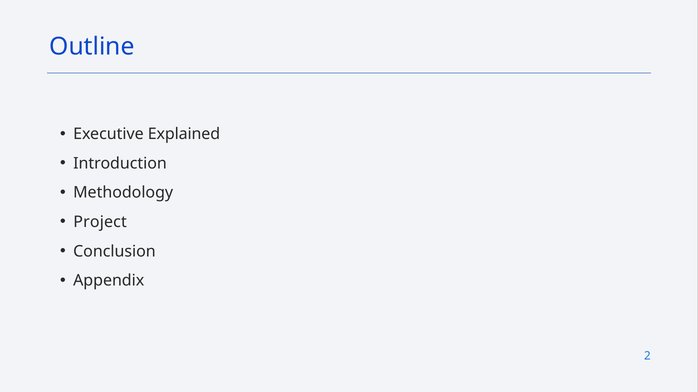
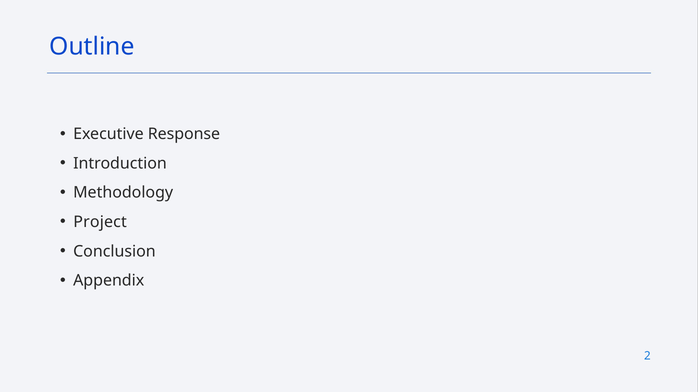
Explained: Explained -> Response (184, 134)
